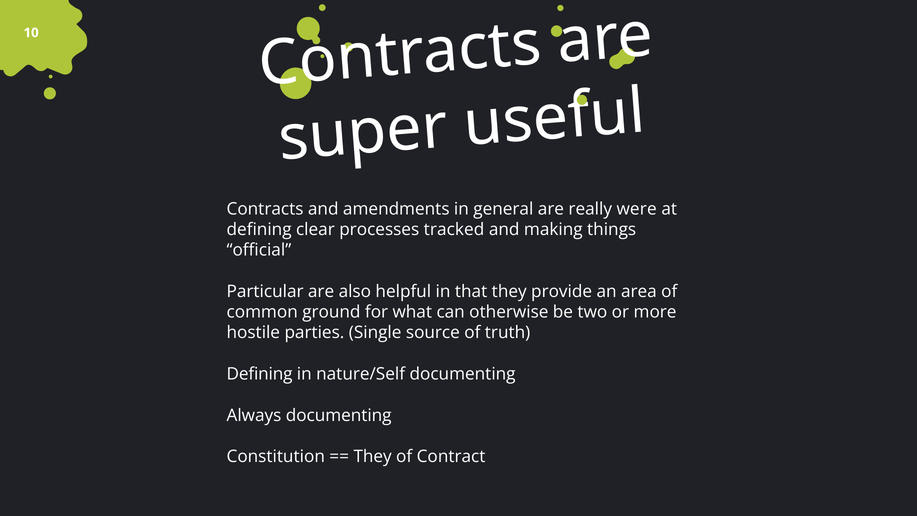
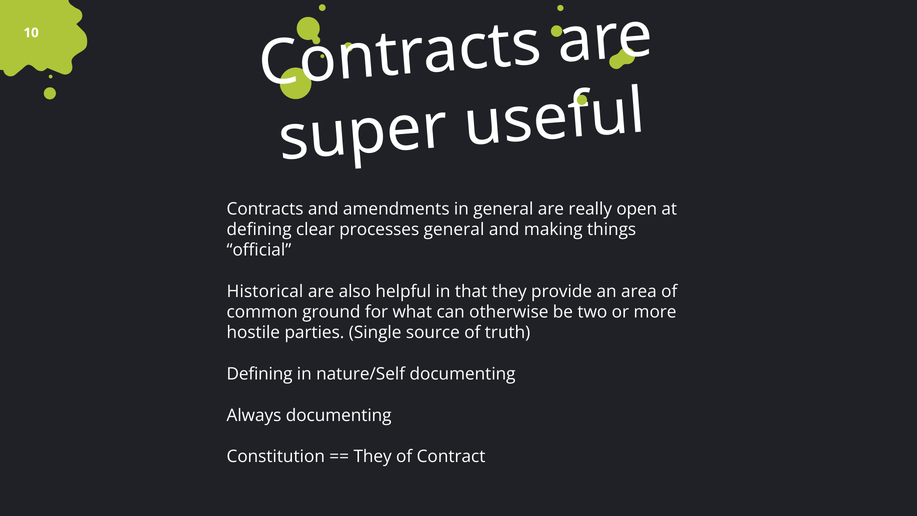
were: were -> open (637, 209)
processes tracked: tracked -> general (454, 229)
Particular: Particular -> Historical (265, 291)
